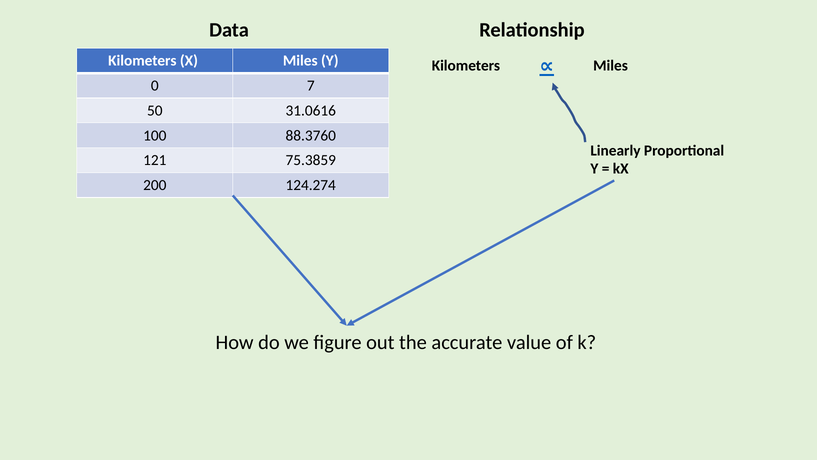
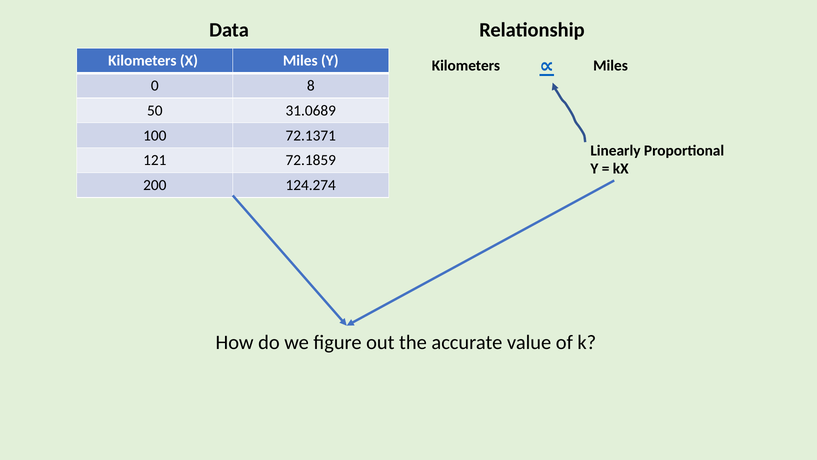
7: 7 -> 8 (311, 86)
31.0616: 31.0616 -> 31.0689 (311, 111)
88.3760: 88.3760 -> 72.1371 (311, 135)
75.3859: 75.3859 -> 72.1859 (311, 160)
